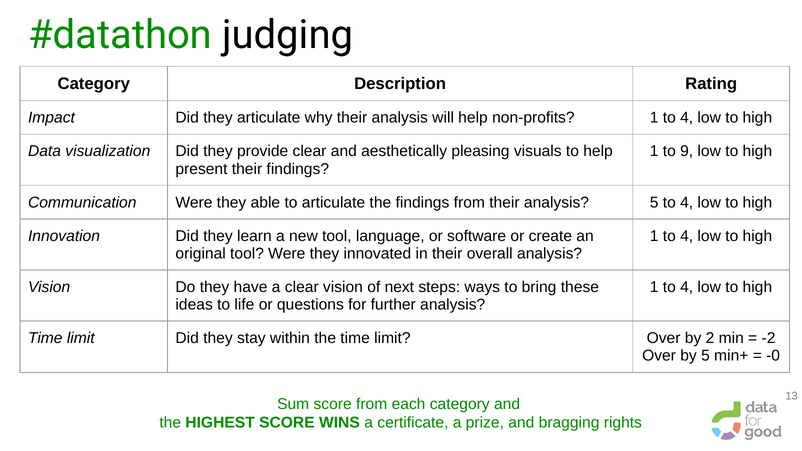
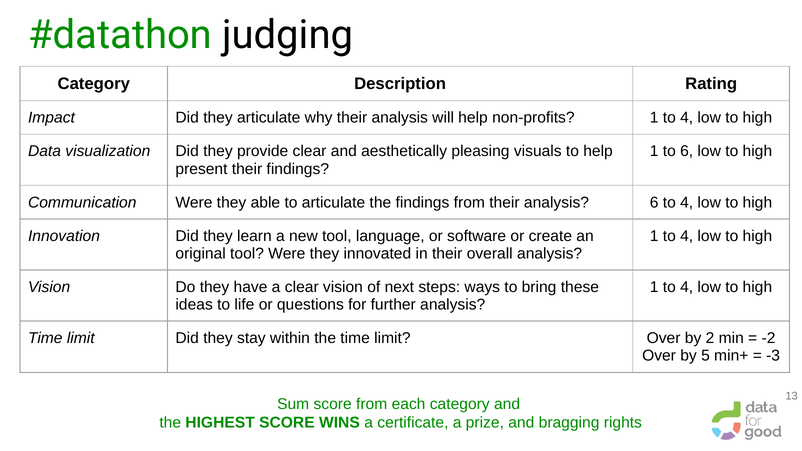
to 9: 9 -> 6 (687, 151)
analysis 5: 5 -> 6 (654, 202)
-0: -0 -> -3 (773, 356)
